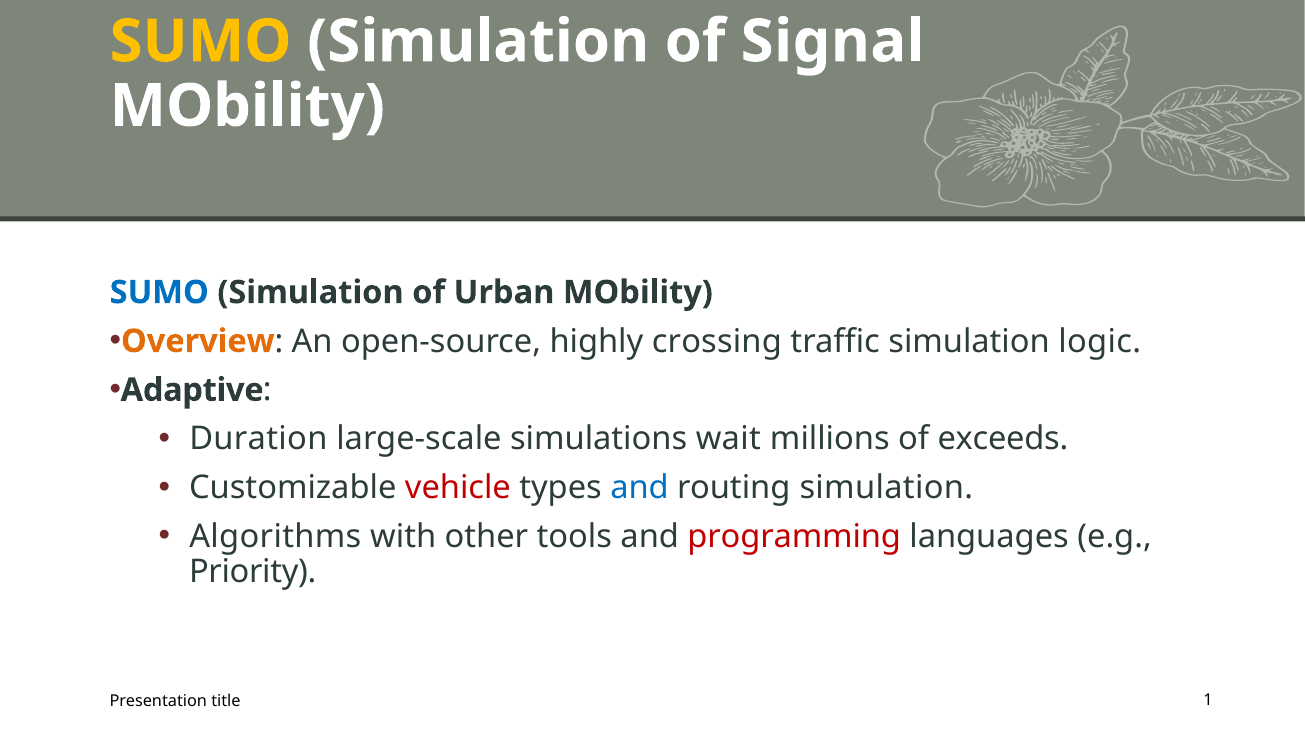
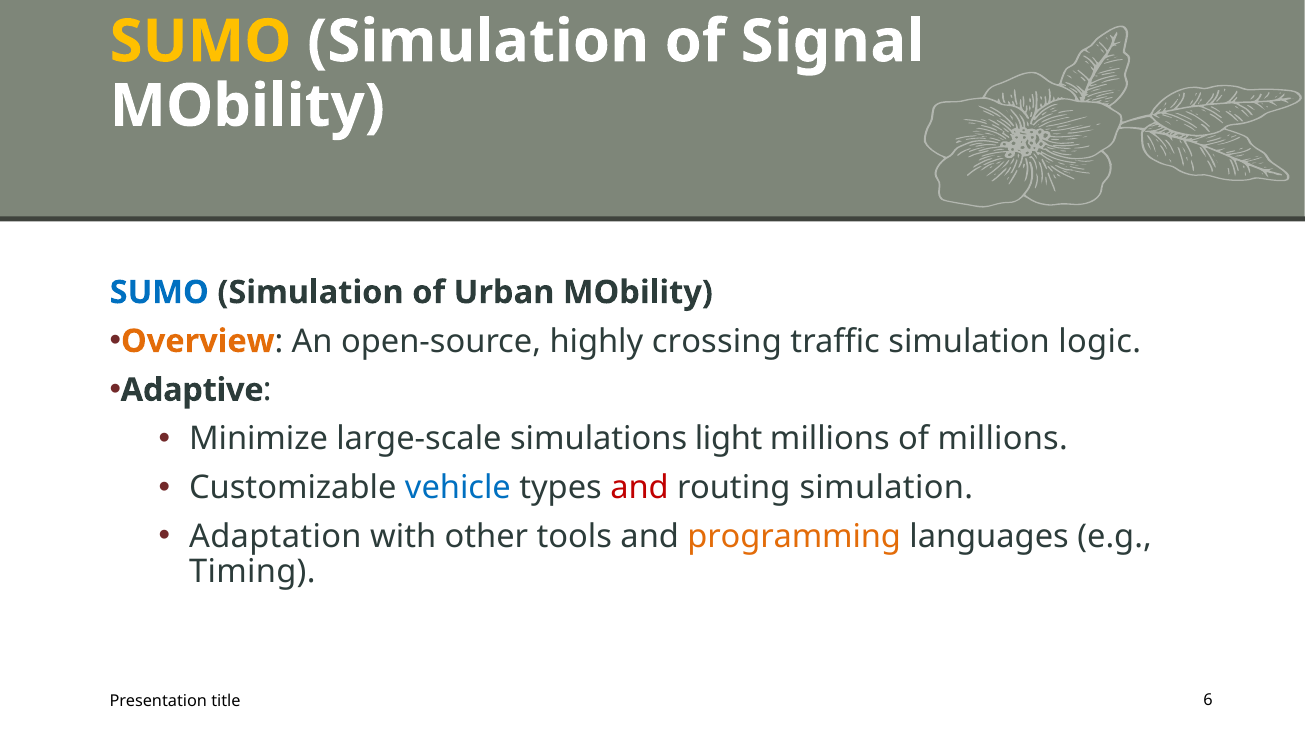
Duration: Duration -> Minimize (259, 439)
wait: wait -> light (729, 439)
of exceeds: exceeds -> millions (1003, 439)
vehicle colour: red -> blue (458, 488)
and colour: blue -> red (640, 488)
Algorithms: Algorithms -> Adaptation (275, 537)
programming colour: red -> orange (794, 537)
Priority: Priority -> Timing (252, 572)
1: 1 -> 6 (1208, 700)
